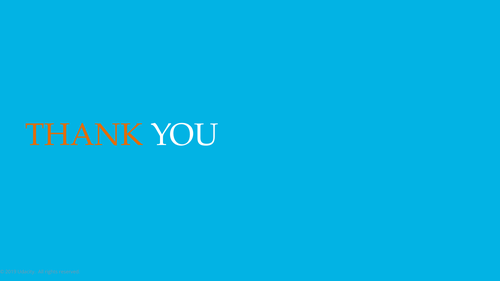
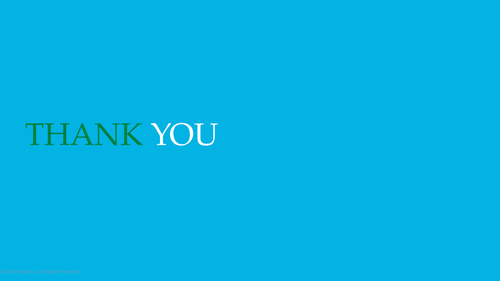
THANK colour: orange -> green (84, 135)
